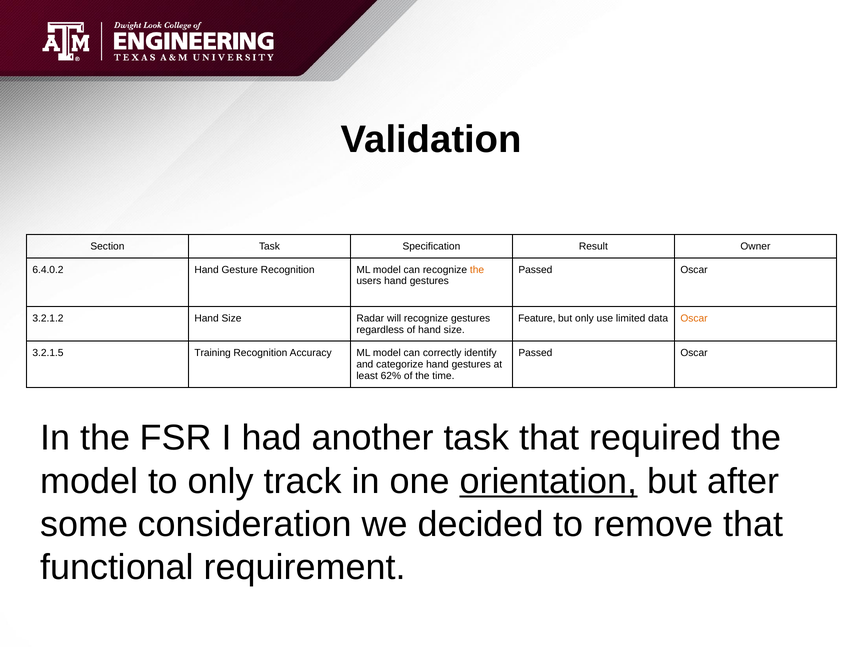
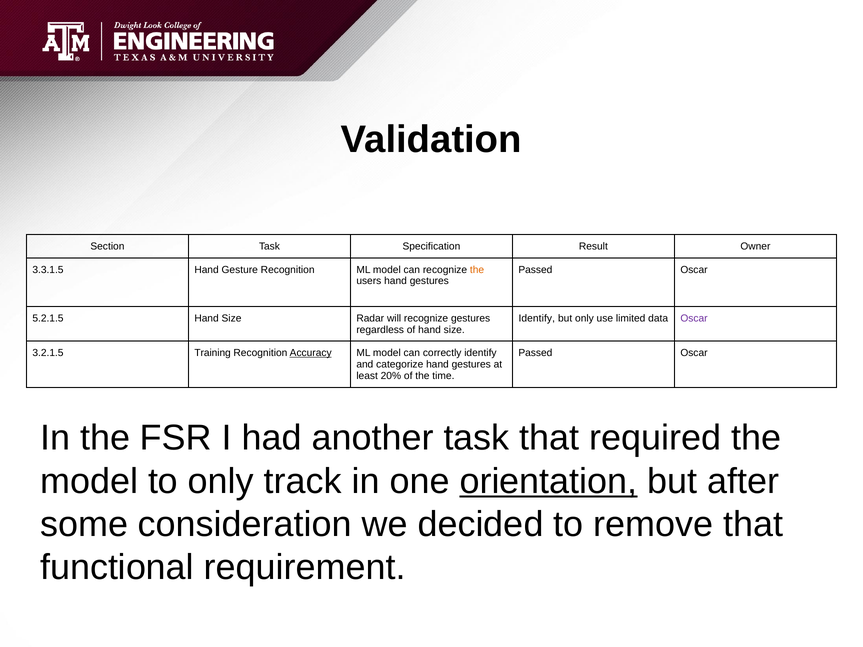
6.4.0.2: 6.4.0.2 -> 3.3.1.5 (48, 270)
3.2.1.2: 3.2.1.2 -> 5.2.1.5 (48, 318)
Feature: Feature -> Identify (537, 318)
Oscar colour: orange -> purple (694, 318)
Accuracy underline: none -> present (311, 353)
62%: 62% -> 20% (391, 376)
